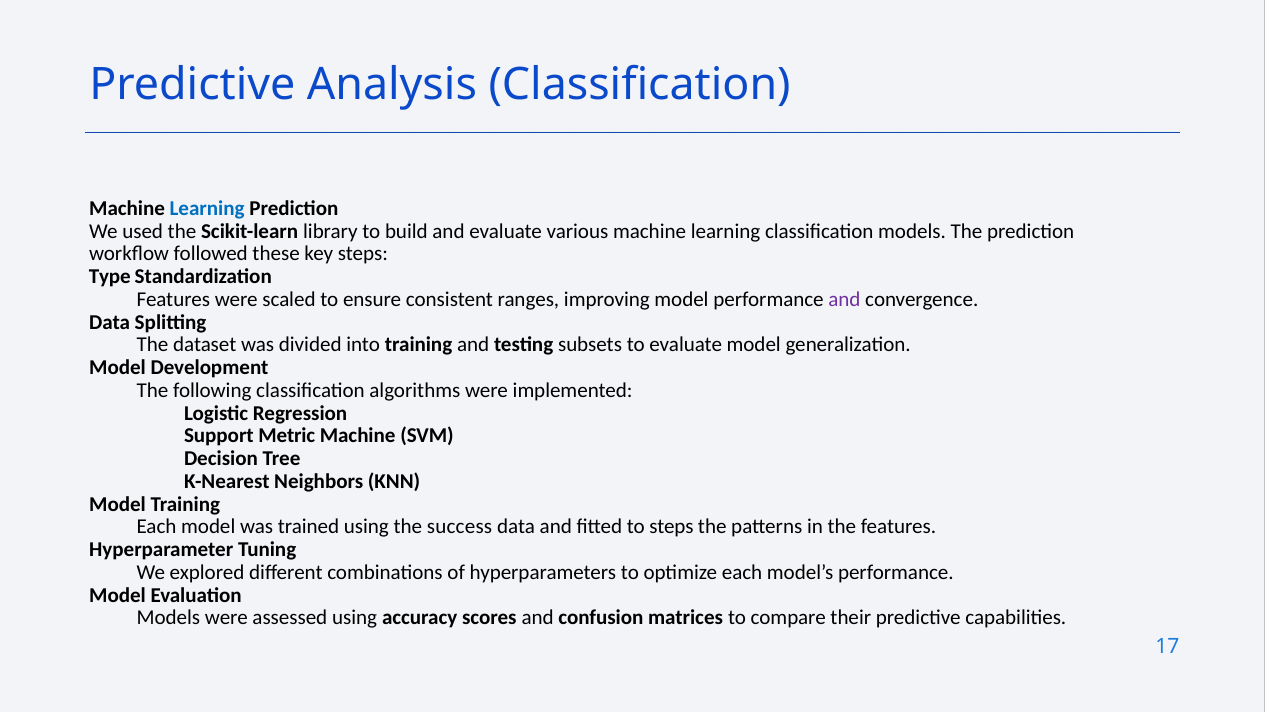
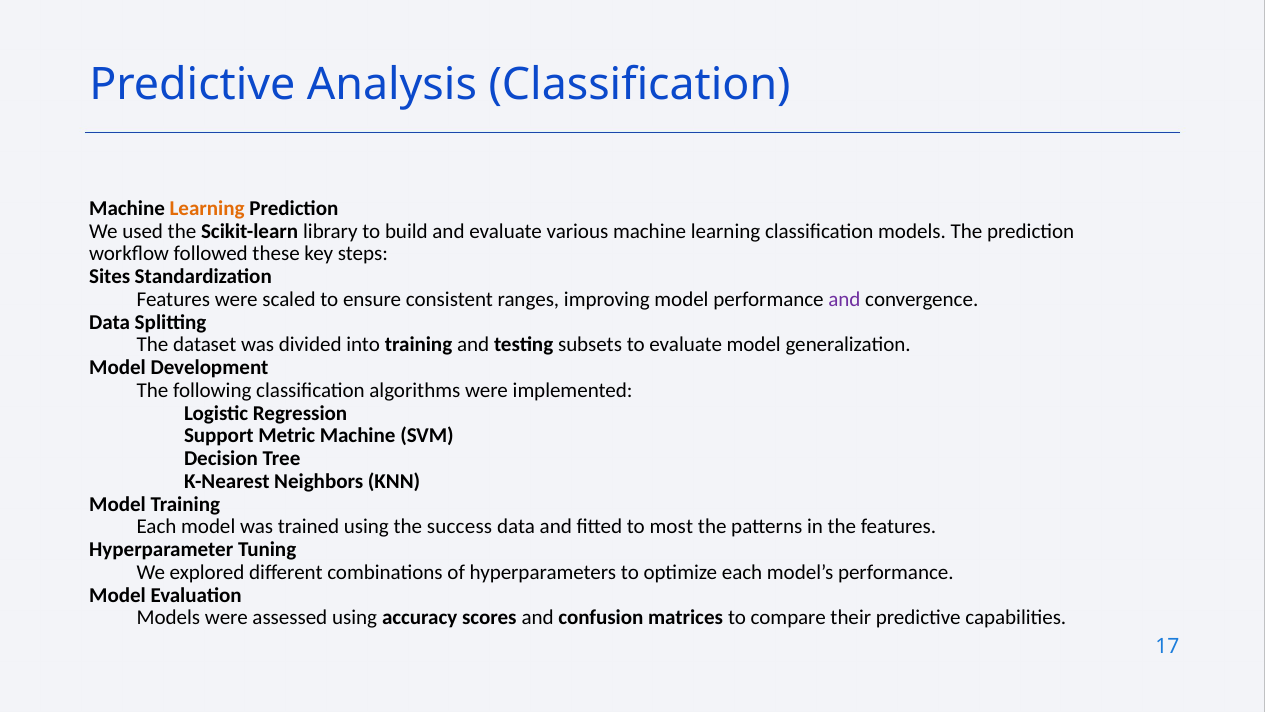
Learning colour: blue -> orange (207, 208)
Type: Type -> Sites (110, 276)
to steps: steps -> most (671, 527)
